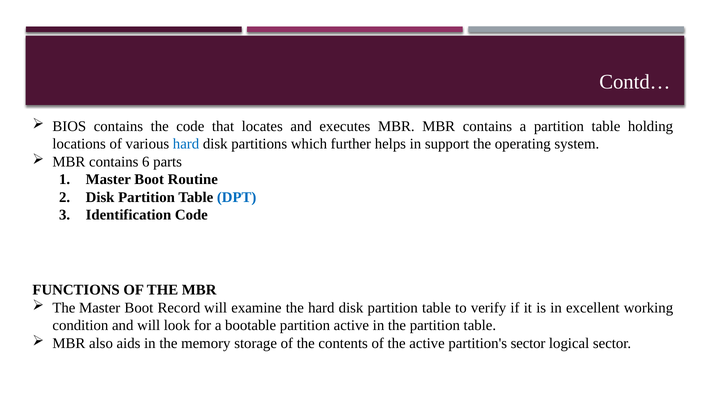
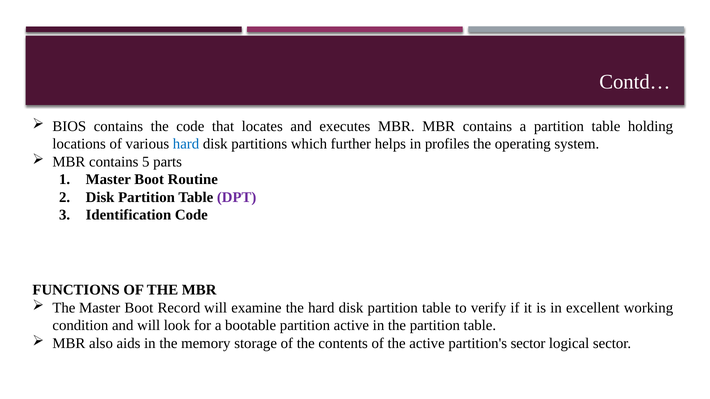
support: support -> profiles (447, 144)
6: 6 -> 5 (146, 162)
DPT colour: blue -> purple (237, 197)
